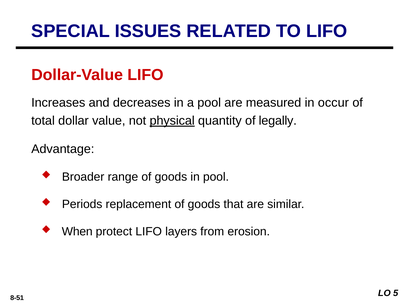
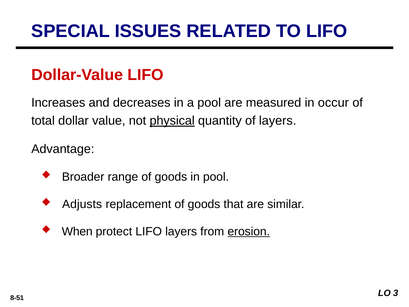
of legally: legally -> layers (278, 121)
Periods: Periods -> Adjusts (82, 204)
erosion underline: none -> present (249, 231)
5: 5 -> 3 (396, 293)
